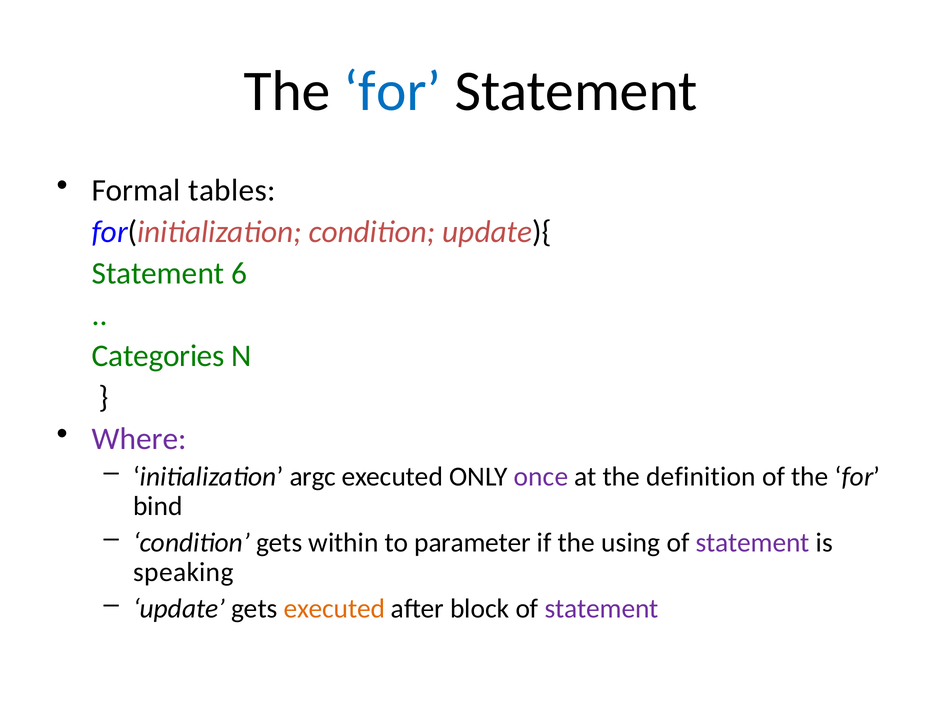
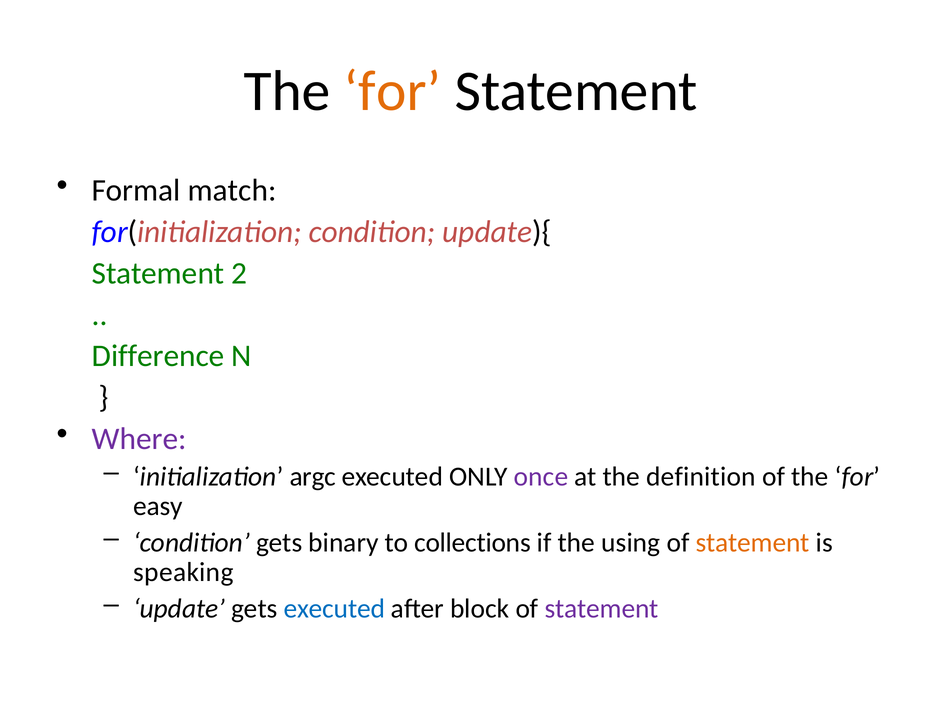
for colour: blue -> orange (392, 91)
tables: tables -> match (232, 191)
6: 6 -> 2 (239, 273)
Categories: Categories -> Difference (158, 356)
bind: bind -> easy (158, 507)
within: within -> binary (343, 543)
parameter: parameter -> collections (473, 543)
statement colour: purple -> orange (753, 543)
executed colour: orange -> blue (334, 609)
